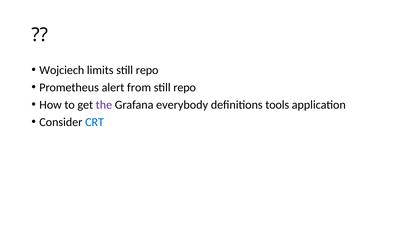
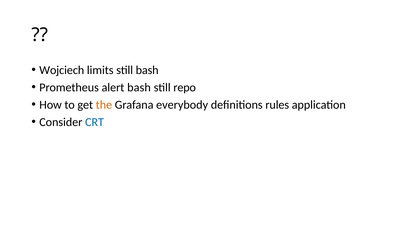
limits still repo: repo -> bash (147, 70)
alert from: from -> bash (139, 87)
the colour: purple -> orange (104, 105)
tools: tools -> rules (277, 105)
